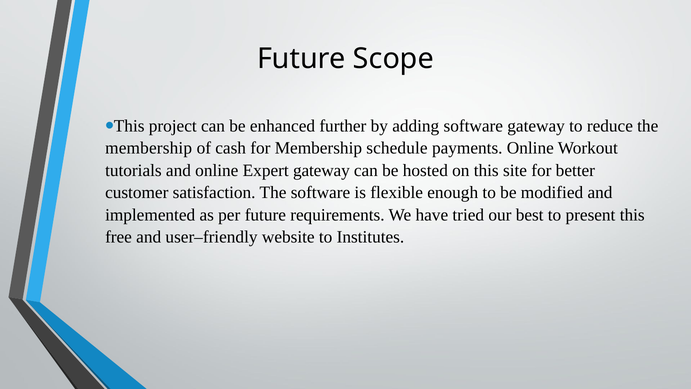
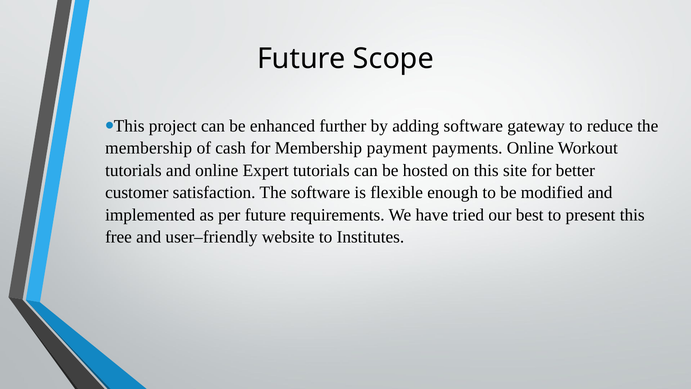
schedule: schedule -> payment (397, 148)
Expert gateway: gateway -> tutorials (321, 170)
